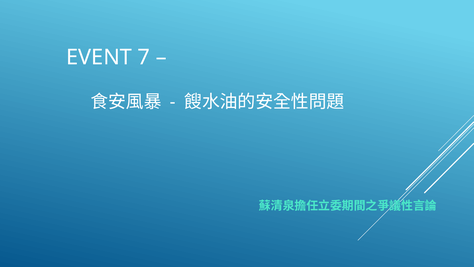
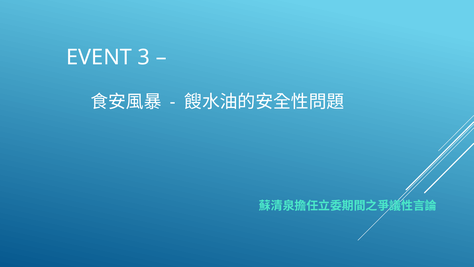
7: 7 -> 3 (144, 57)
